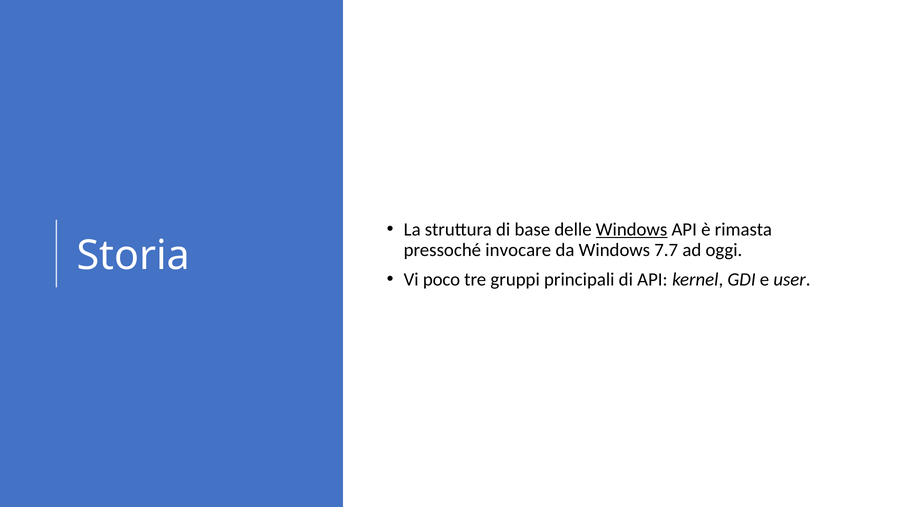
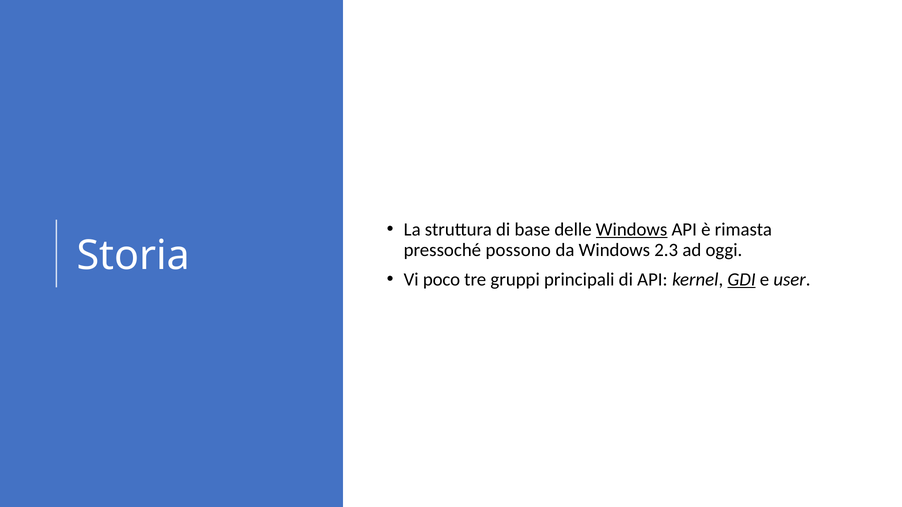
invocare: invocare -> possono (518, 250)
7.7: 7.7 -> 2.3 (666, 250)
GDI underline: none -> present (742, 280)
